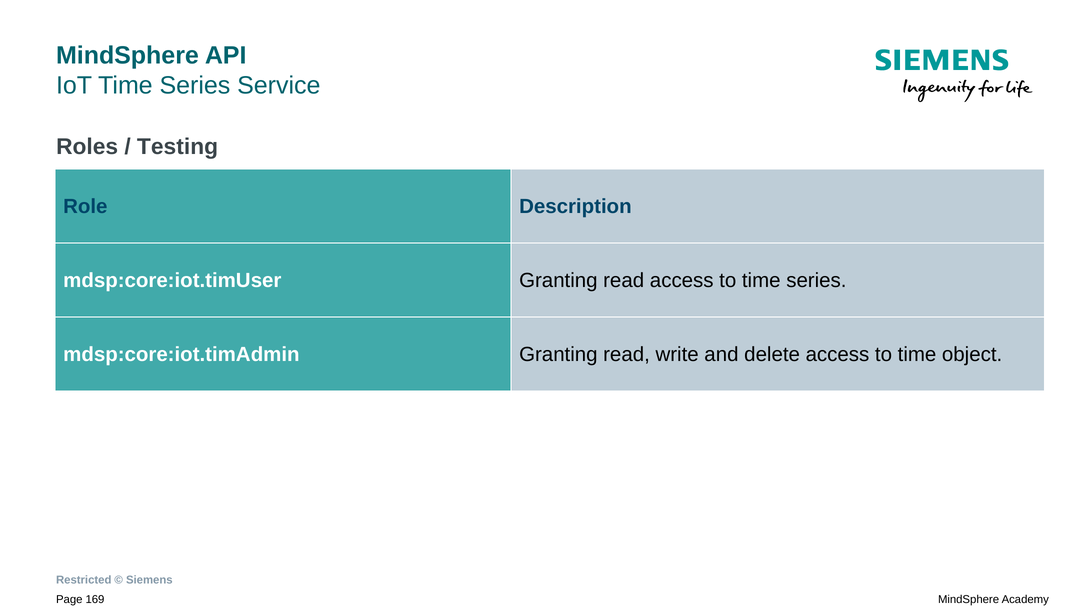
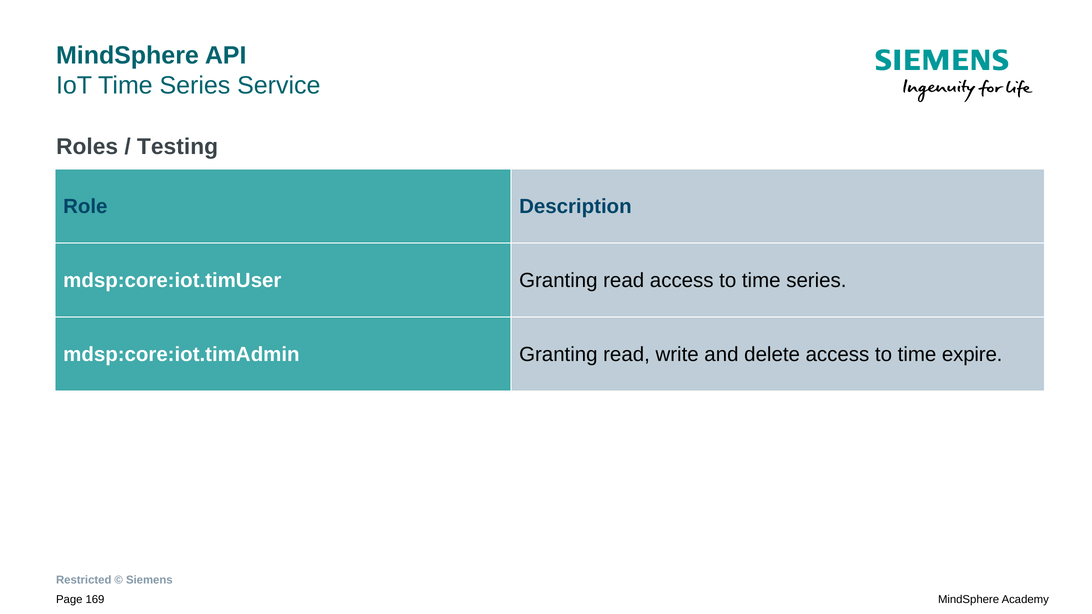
object: object -> expire (972, 355)
